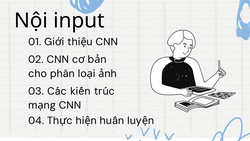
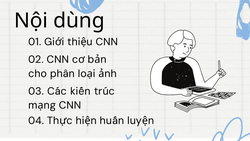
input: input -> dùng (79, 21)
